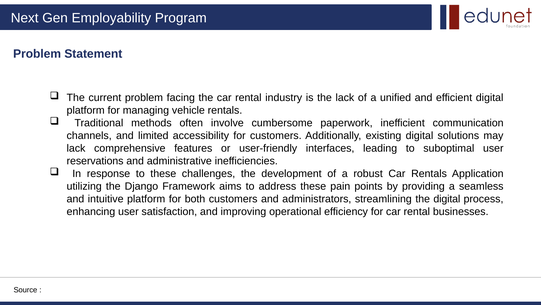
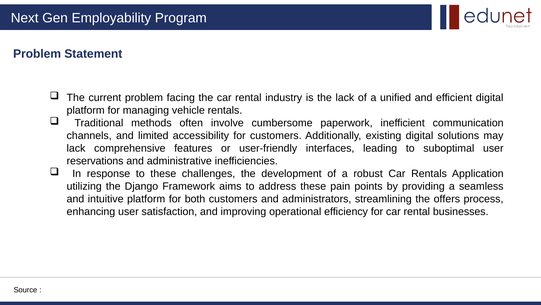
the digital: digital -> offers (447, 199)
